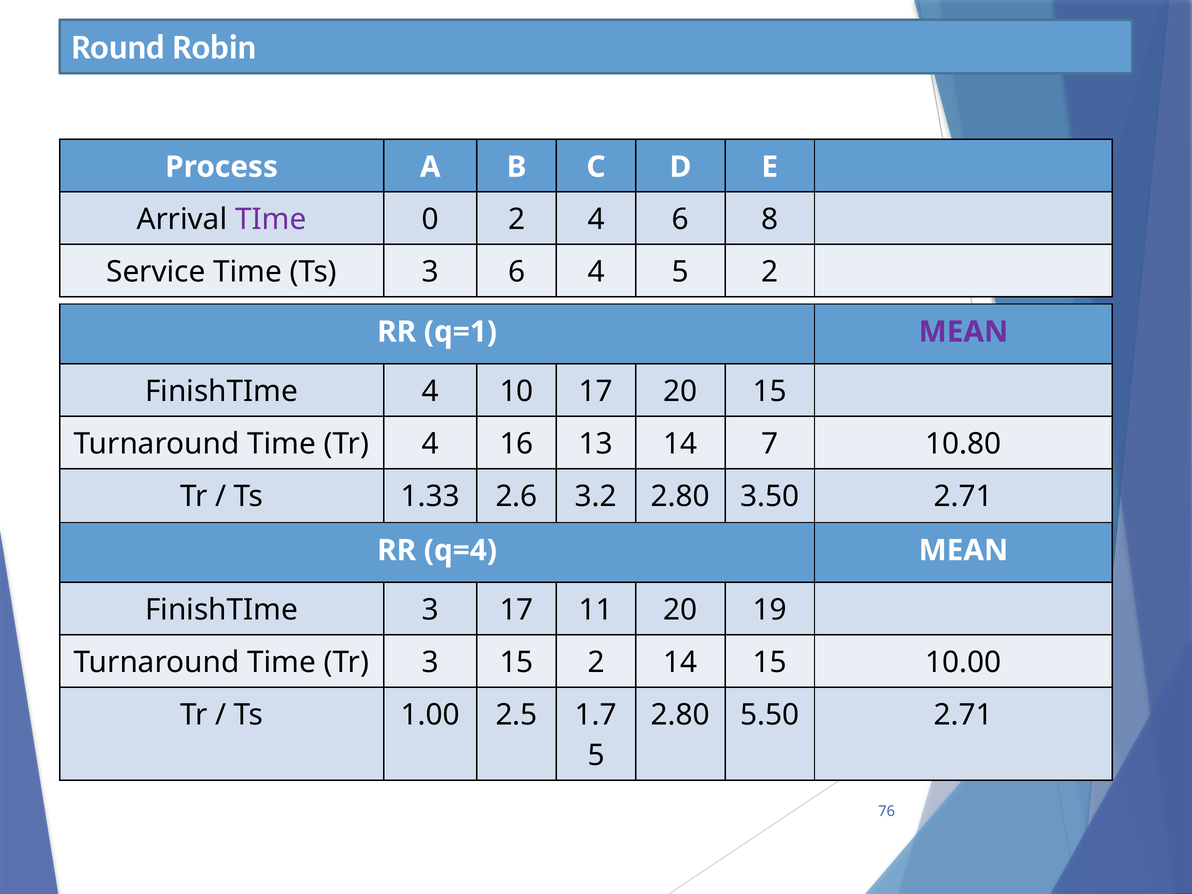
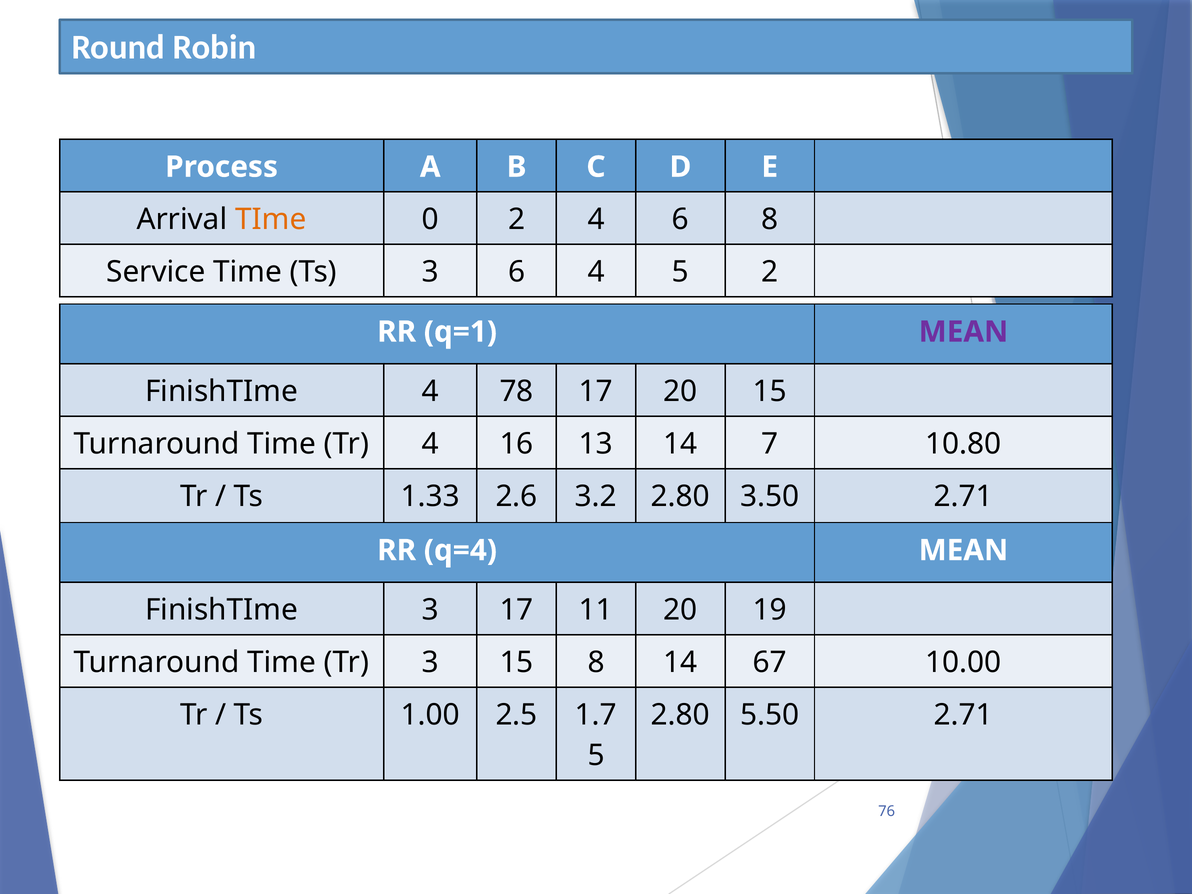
TIme colour: purple -> orange (271, 219)
10: 10 -> 78 (517, 391)
15 2: 2 -> 8 (596, 663)
14 15: 15 -> 67 (770, 663)
